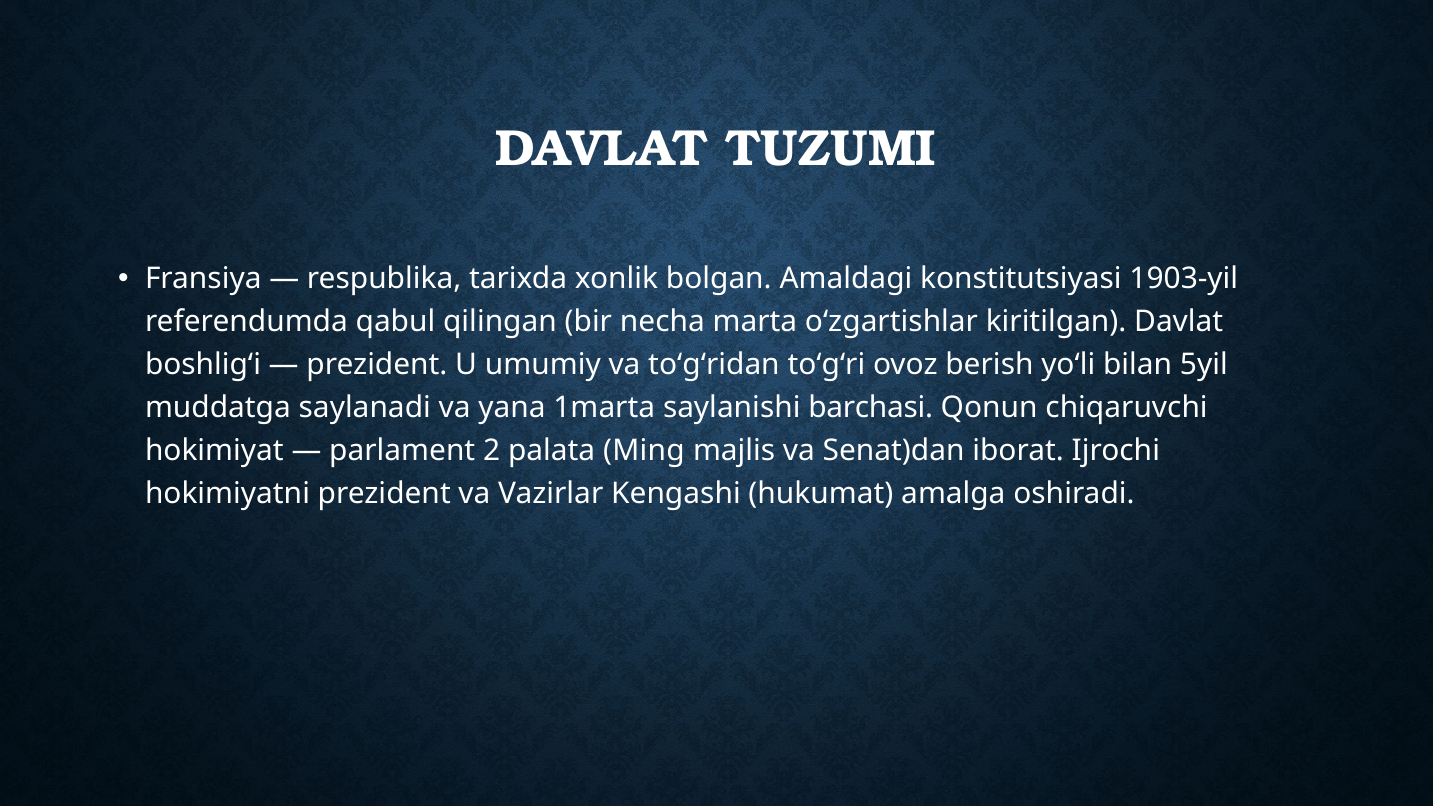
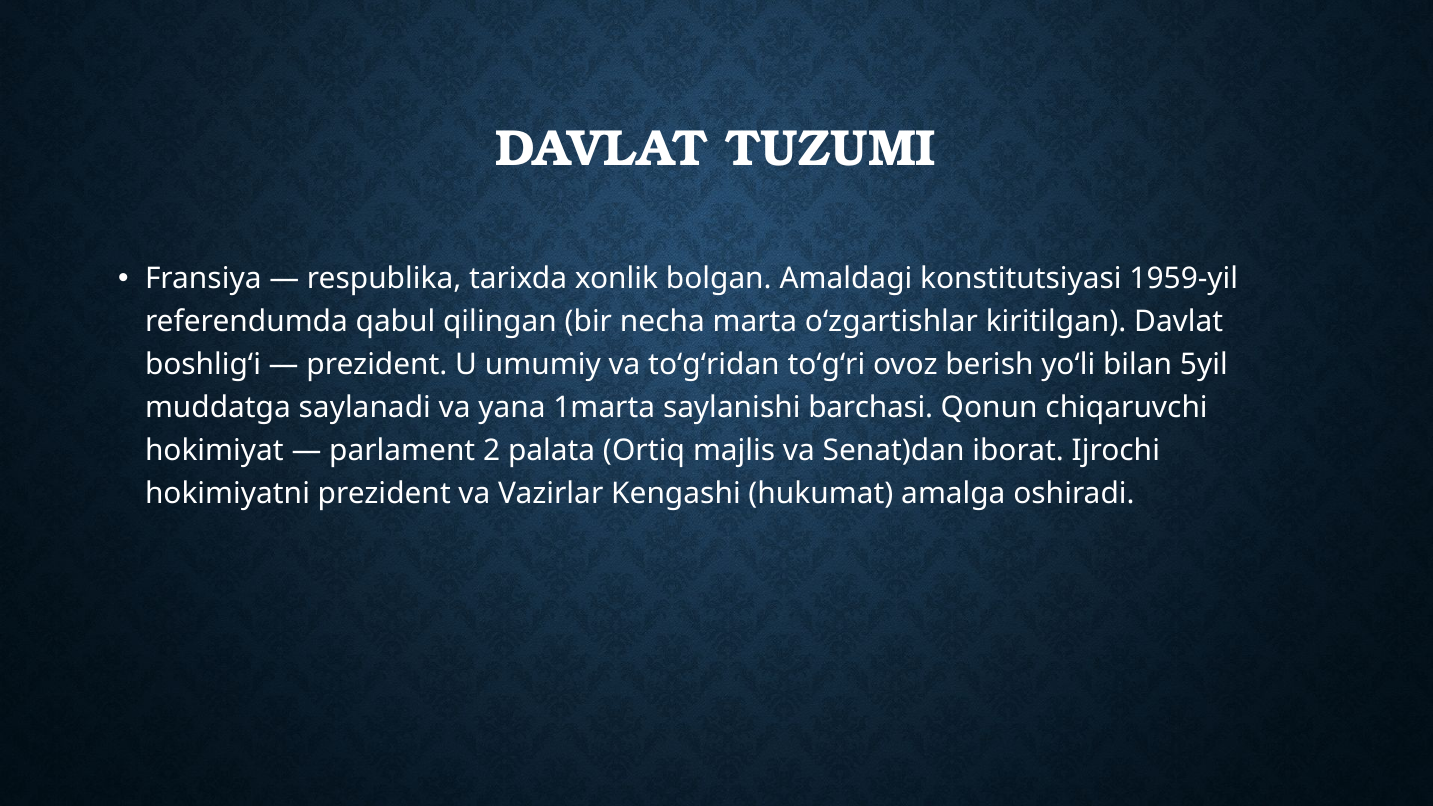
1903-yil: 1903-yil -> 1959-yil (1184, 279)
Ming: Ming -> Ortiq (644, 451)
